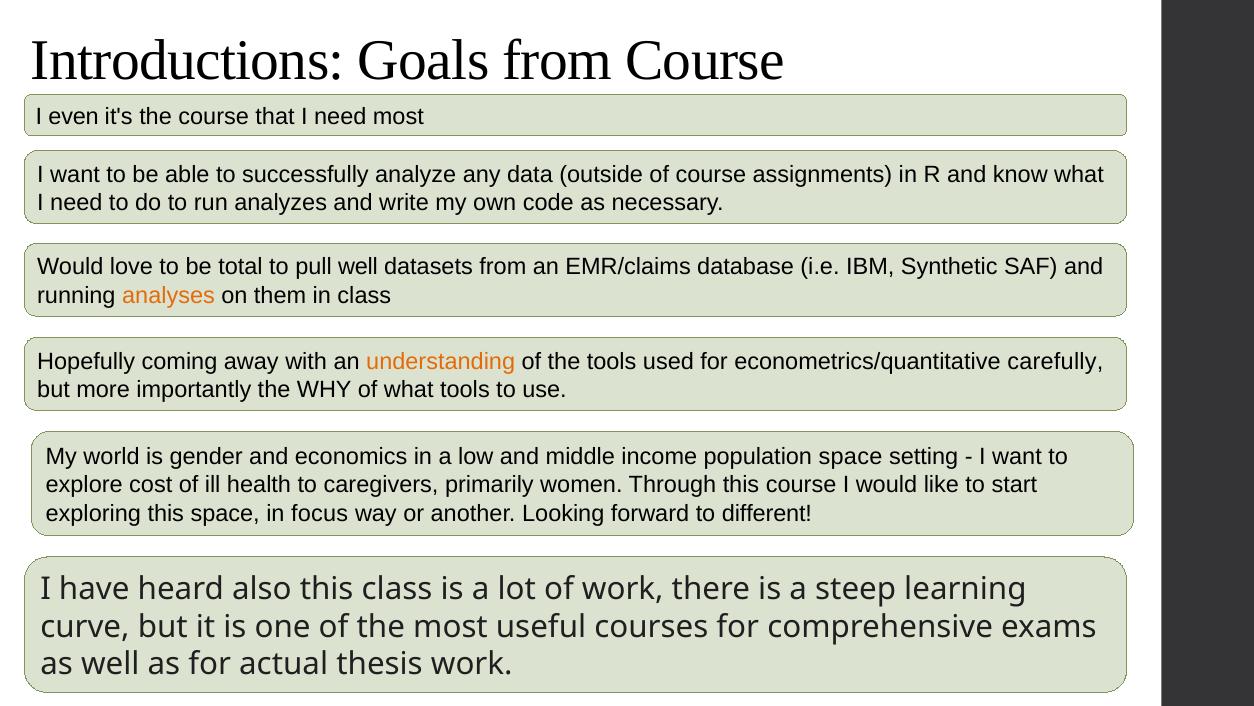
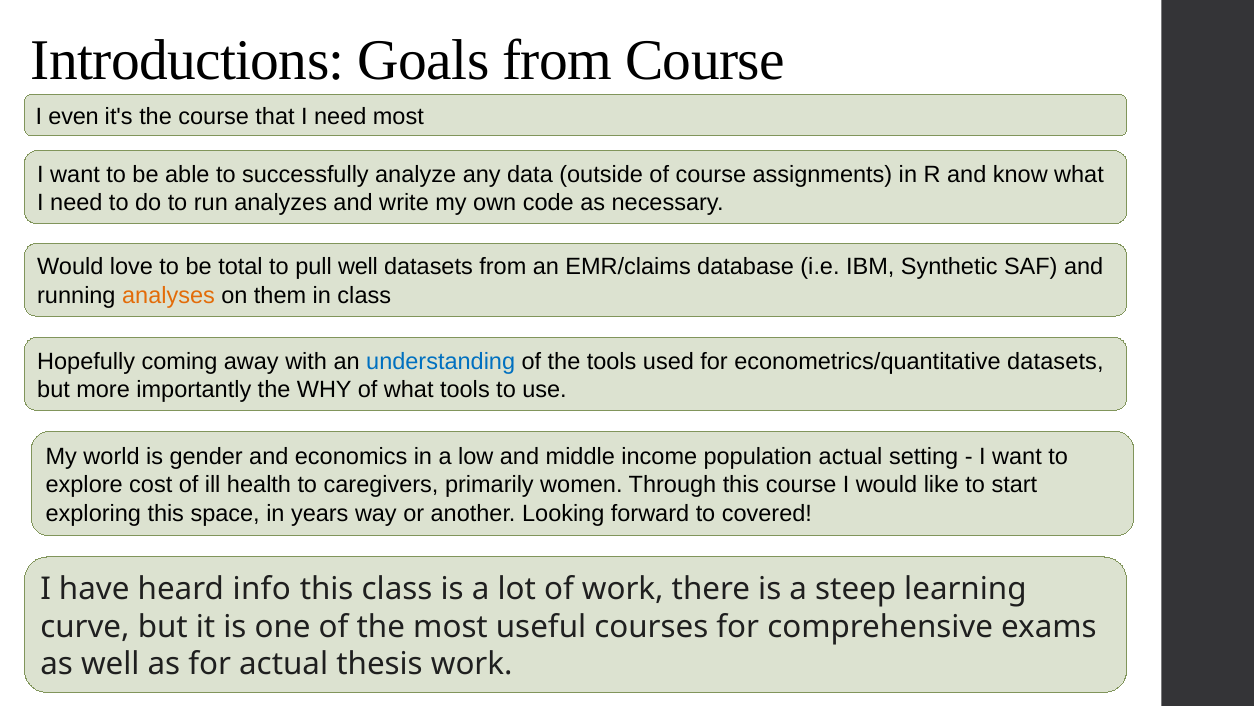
understanding colour: orange -> blue (441, 361)
econometrics/quantitative carefully: carefully -> datasets (1055, 361)
population space: space -> actual (851, 457)
focus: focus -> years (320, 513)
different: different -> covered (767, 513)
also: also -> info (262, 589)
